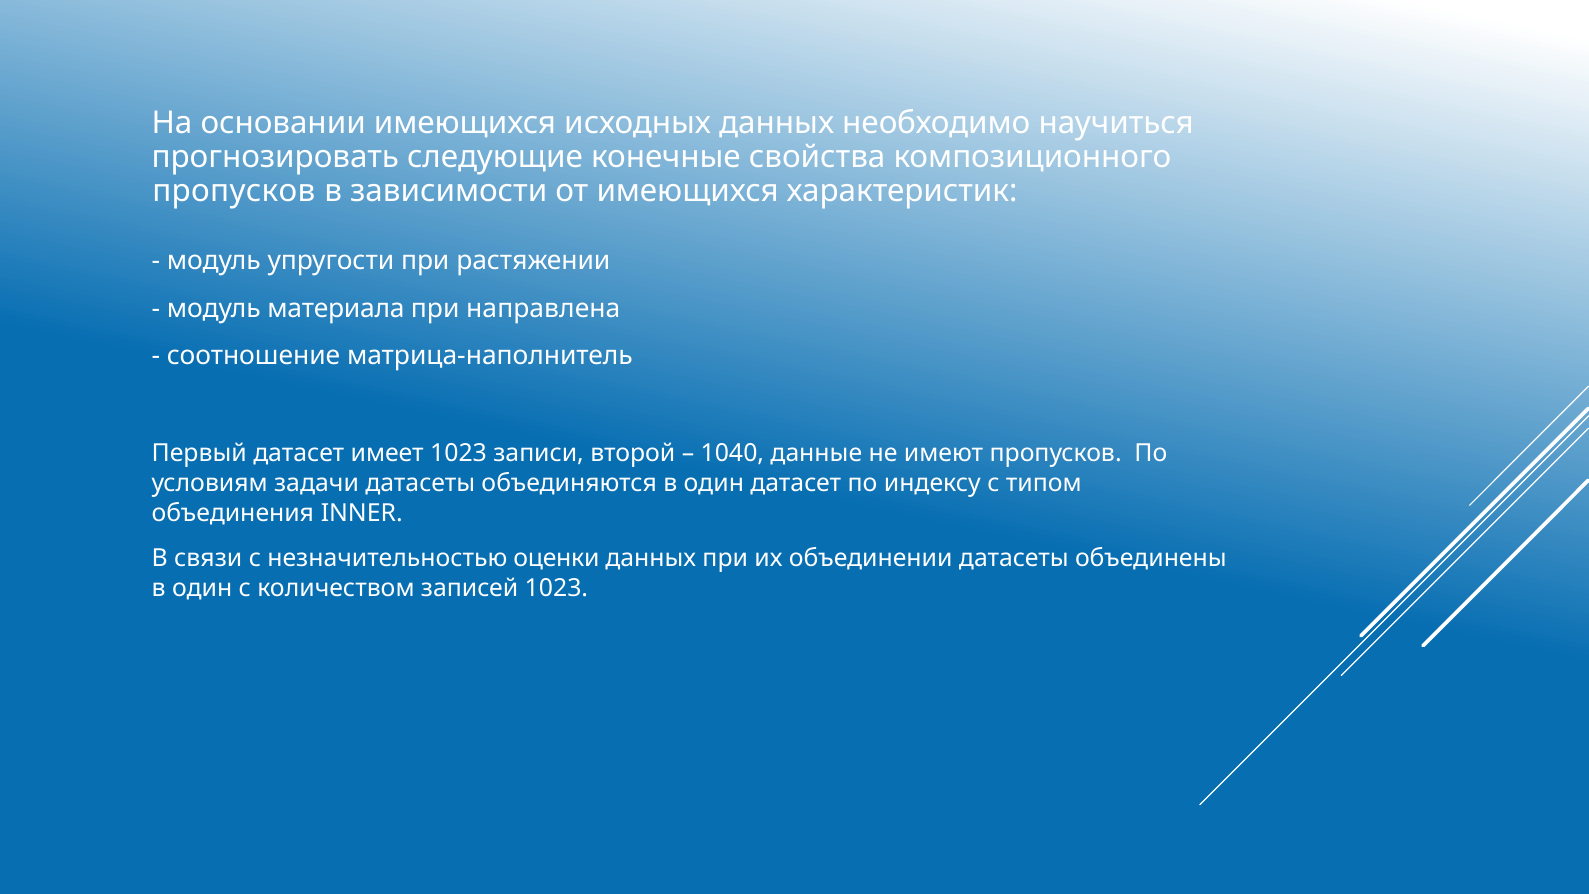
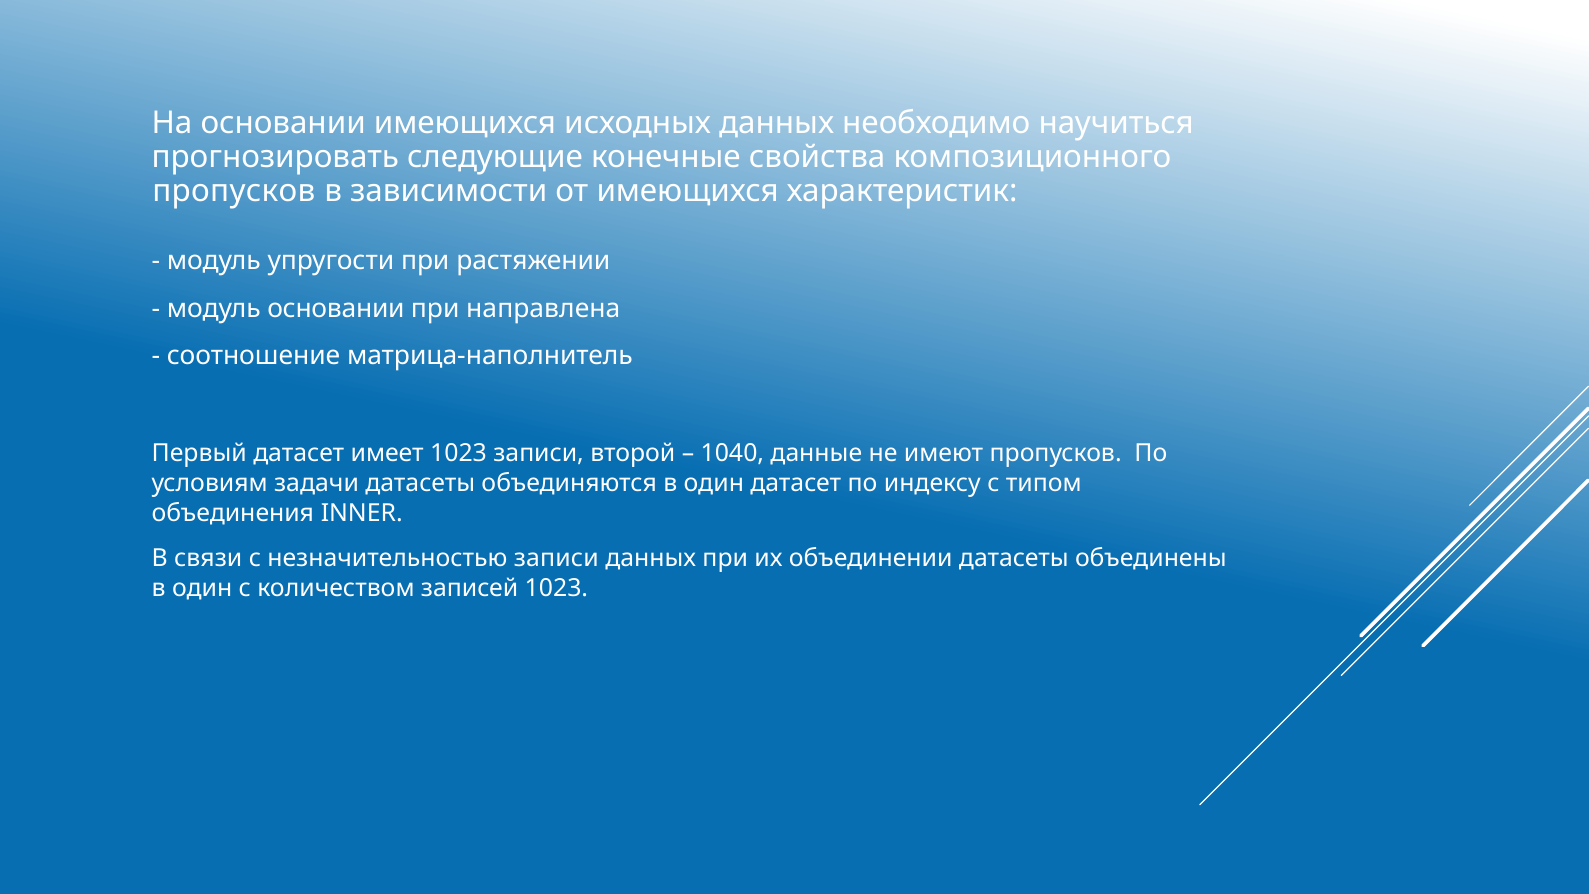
модуль материала: материала -> основании (336, 308)
незначительностью оценки: оценки -> записи (556, 558)
